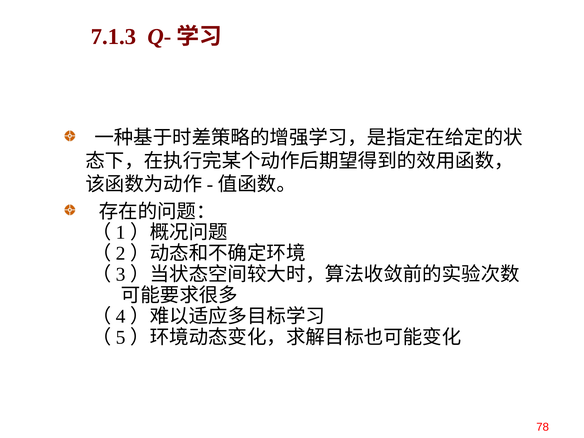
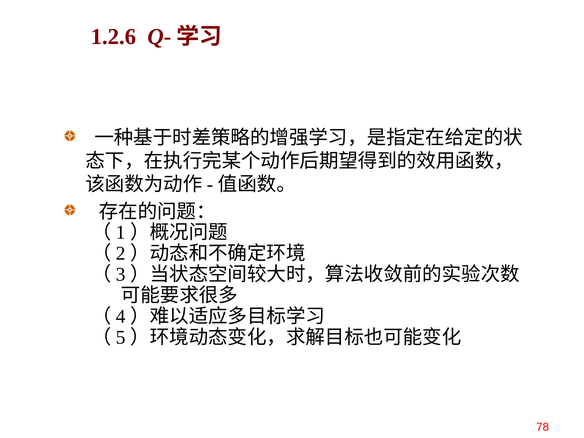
7.1.3: 7.1.3 -> 1.2.6 (113, 37)
